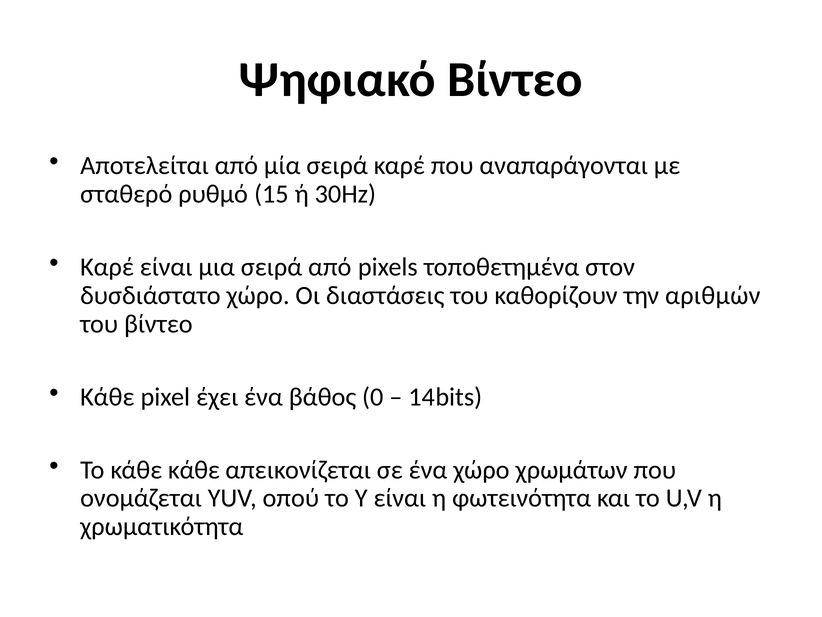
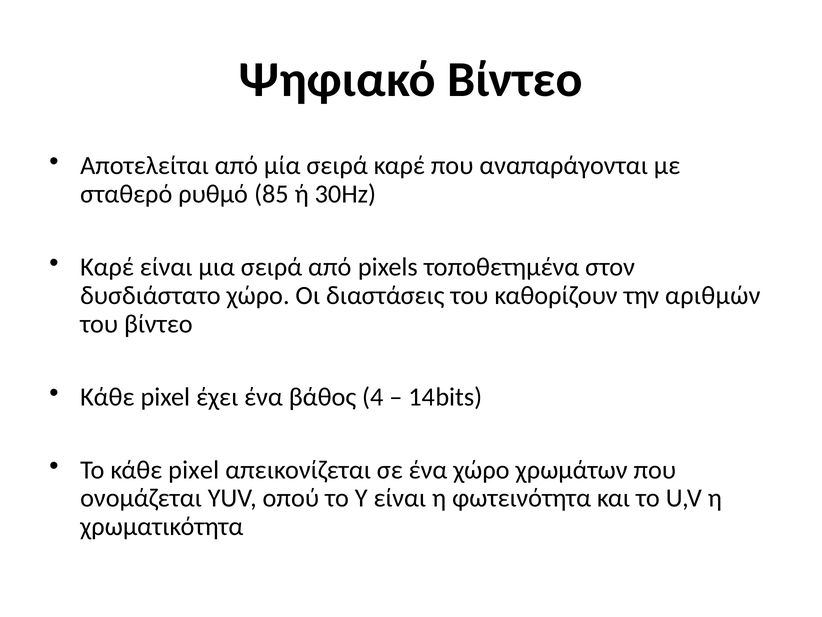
15: 15 -> 85 (271, 194)
0: 0 -> 4 (373, 397)
Το κάθε κάθε: κάθε -> pixel (194, 470)
